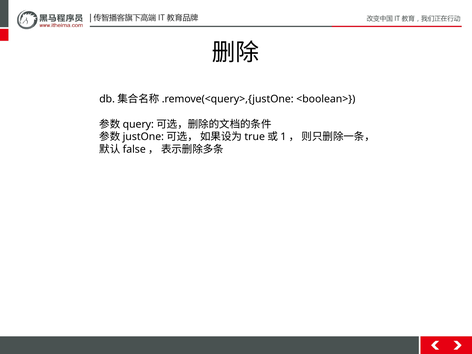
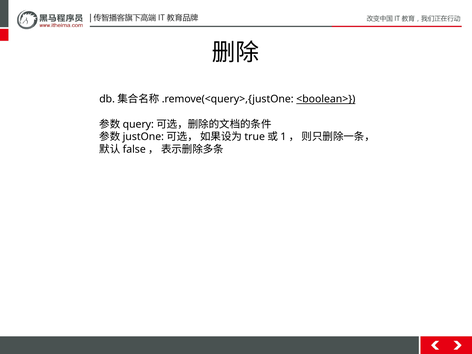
<boolean> underline: none -> present (326, 99)
